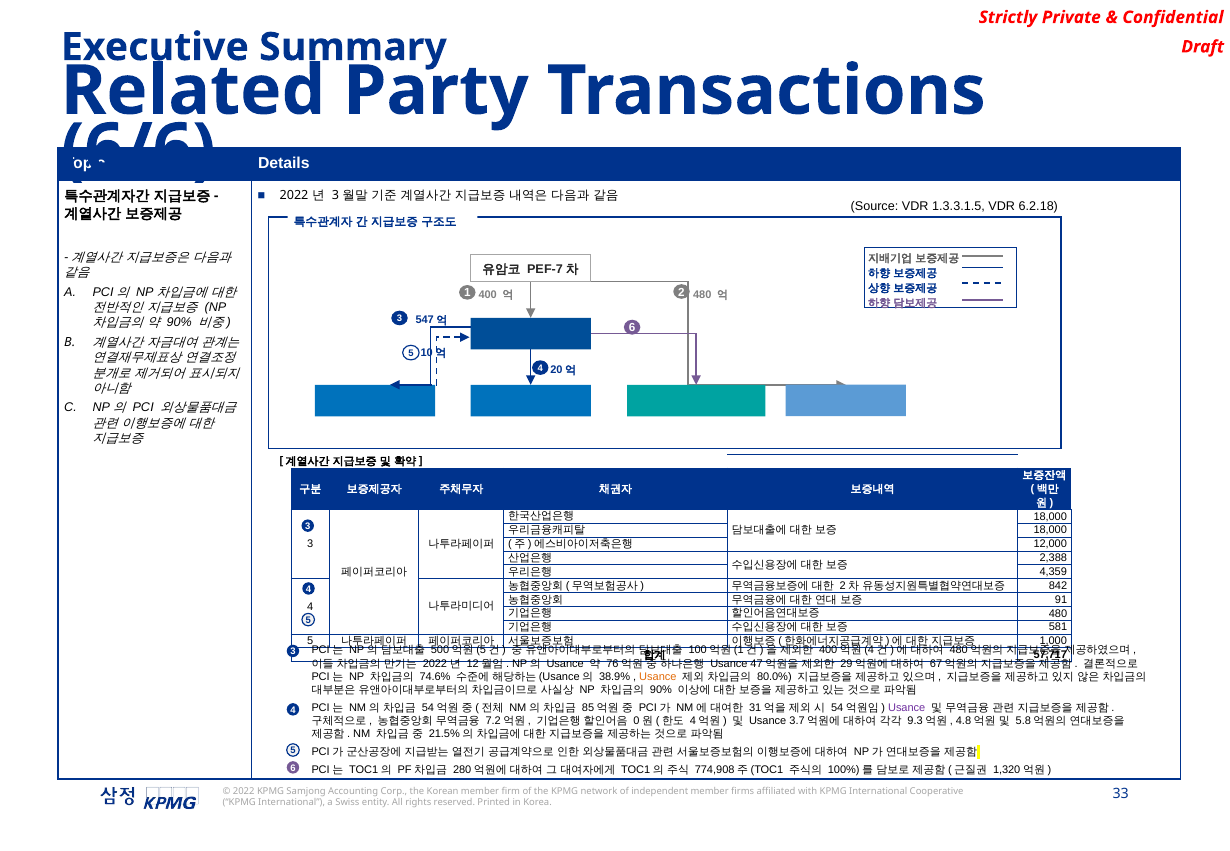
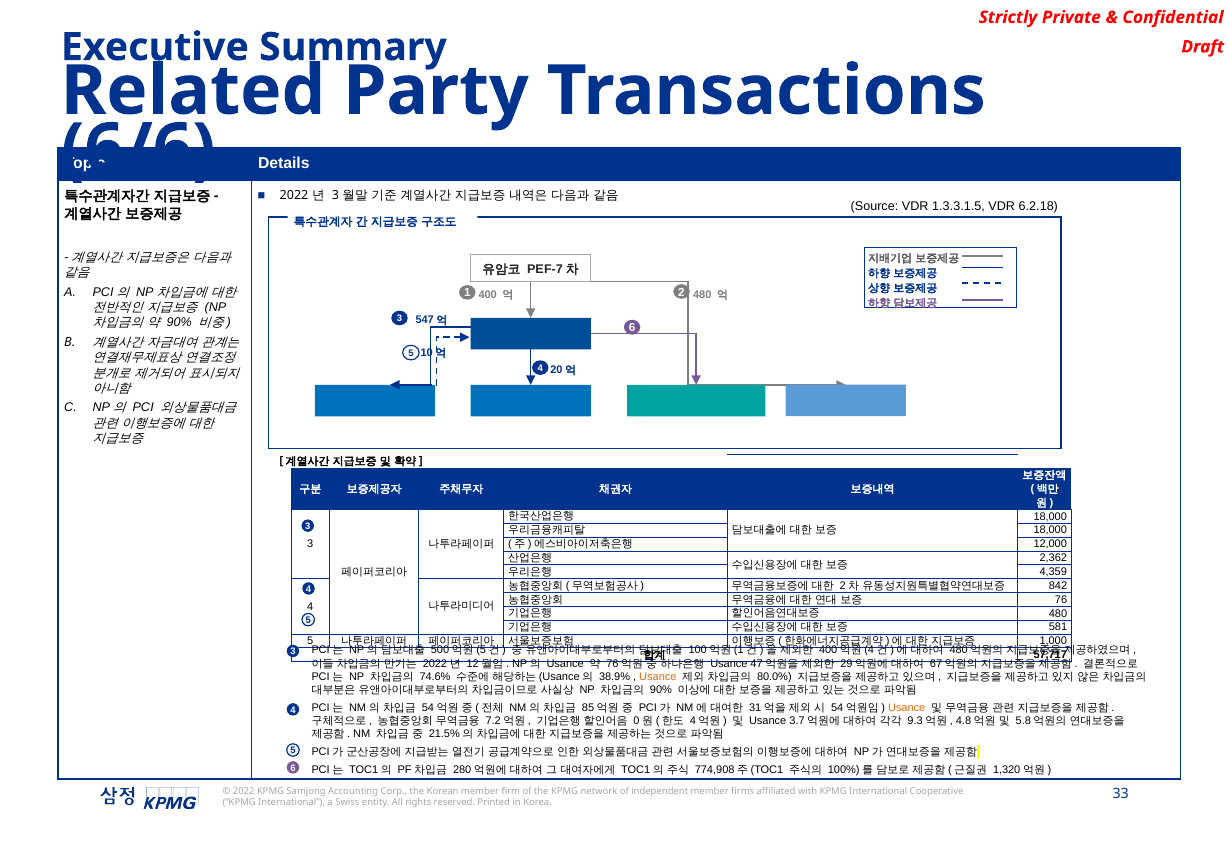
2,388: 2,388 -> 2,362 (1053, 558)
91: 91 -> 76 (1061, 600)
Usance colour: purple -> orange (907, 708)
